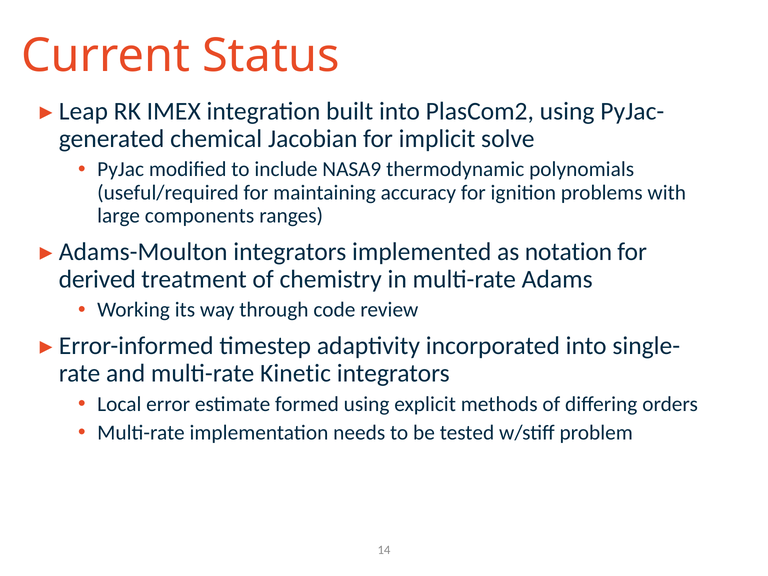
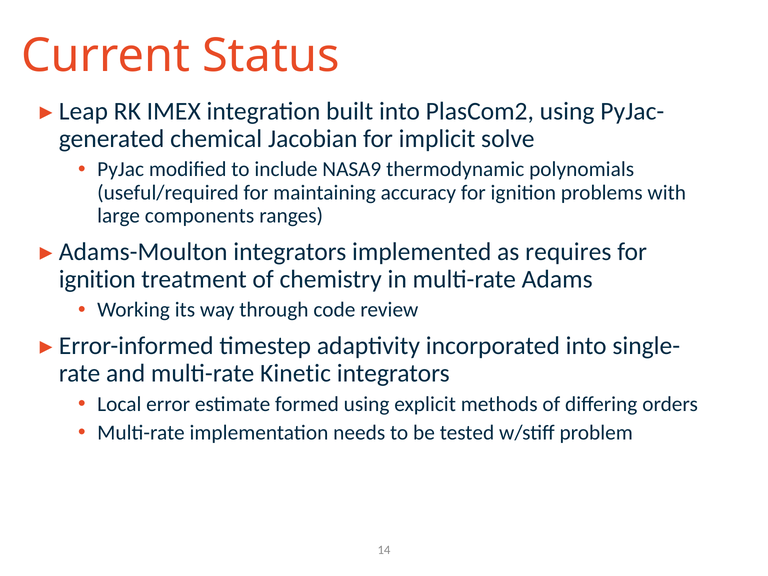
notation: notation -> requires (568, 252)
derived: derived -> ignition (97, 279)
